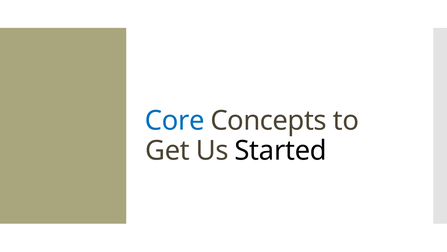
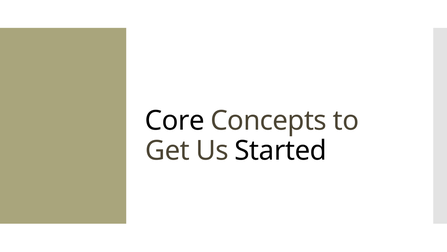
Core colour: blue -> black (175, 121)
